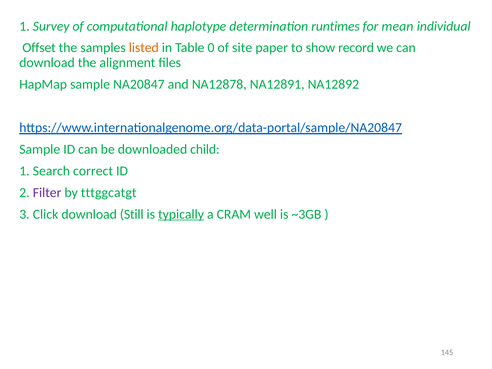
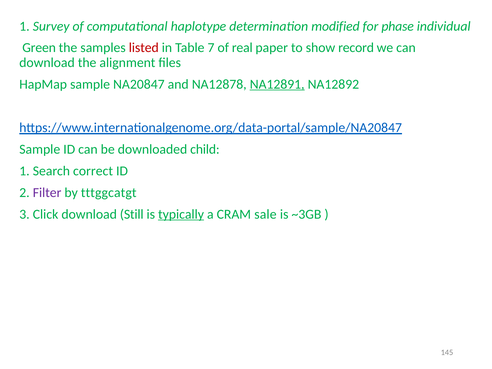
runtimes: runtimes -> modified (335, 26)
mean: mean -> phase (398, 26)
Offset: Offset -> Green (39, 48)
listed colour: orange -> red (144, 48)
0: 0 -> 7 (211, 48)
site: site -> real (242, 48)
NA12891 underline: none -> present (277, 84)
well: well -> sale (265, 214)
